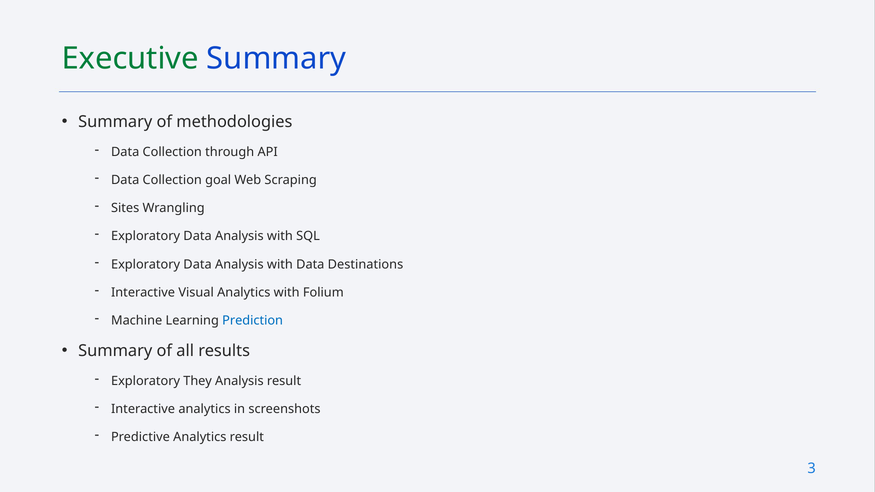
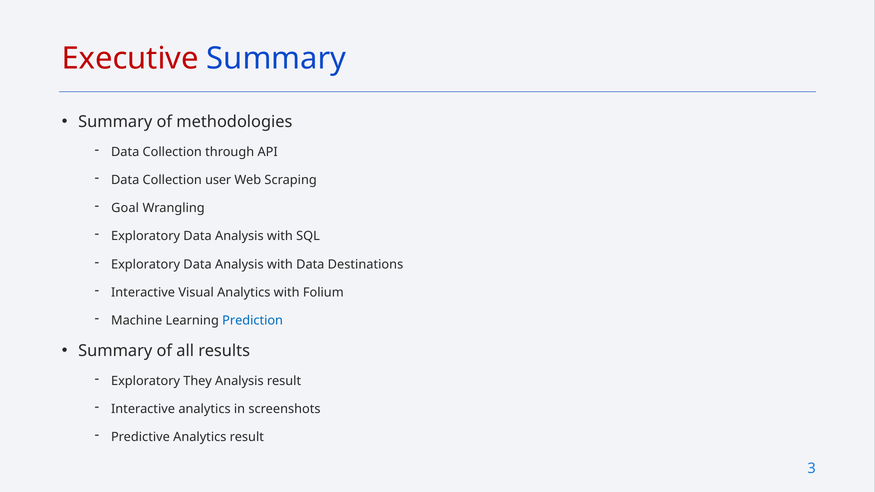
Executive colour: green -> red (130, 58)
goal: goal -> user (218, 180)
Sites: Sites -> Goal (125, 208)
